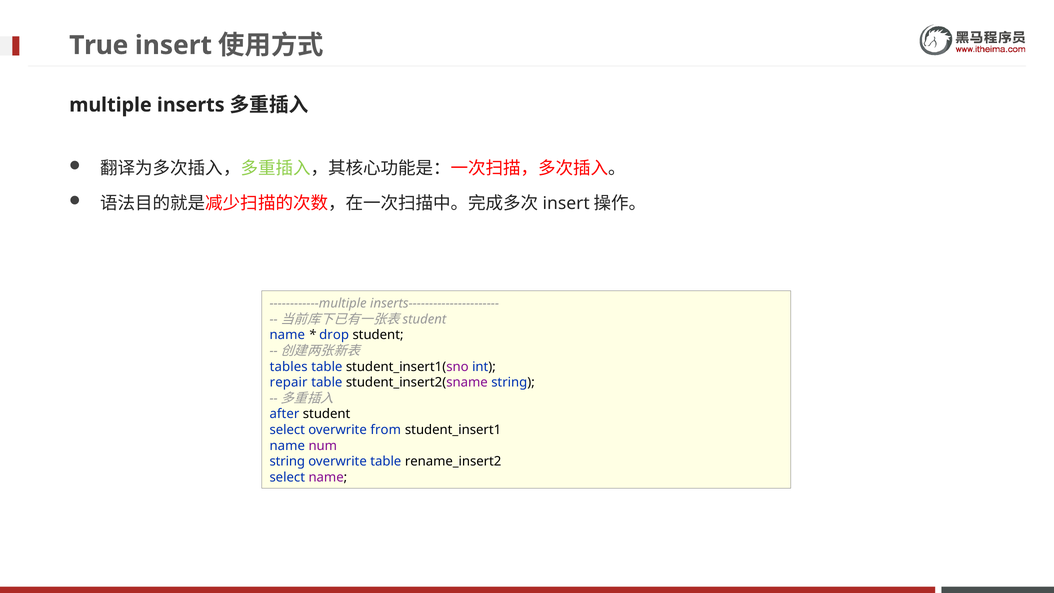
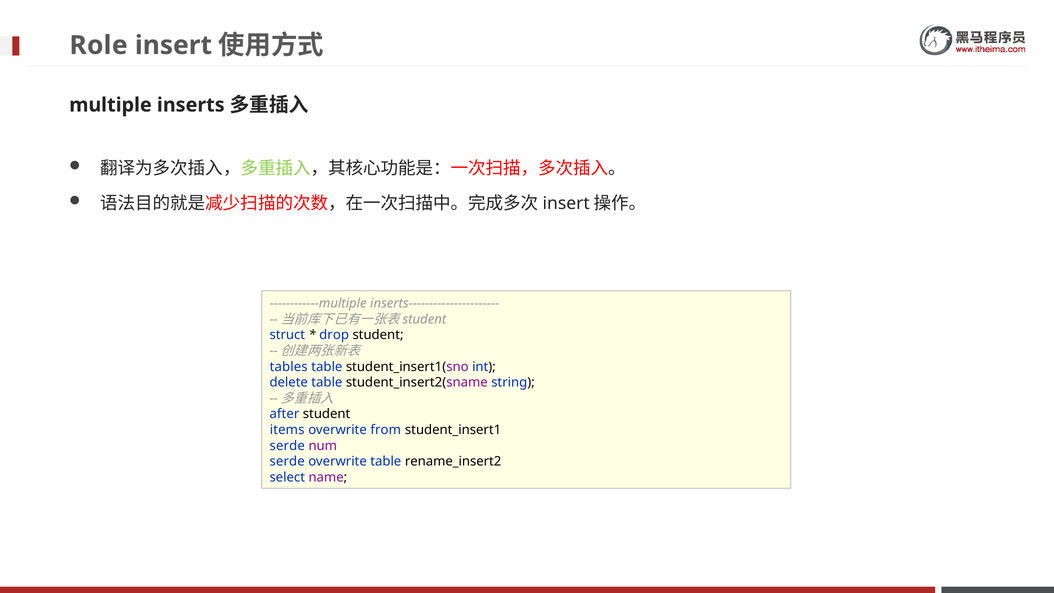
True: True -> Role (99, 45)
name: name -> struct (287, 335)
repair: repair -> delete (289, 382)
select: select -> items (287, 430)
name: name -> serde (287, 446)
string: string -> serde (287, 461)
